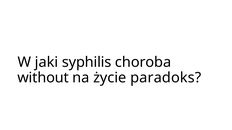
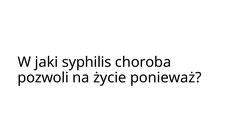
without: without -> pozwoli (43, 78)
paradoks: paradoks -> ponieważ (166, 78)
